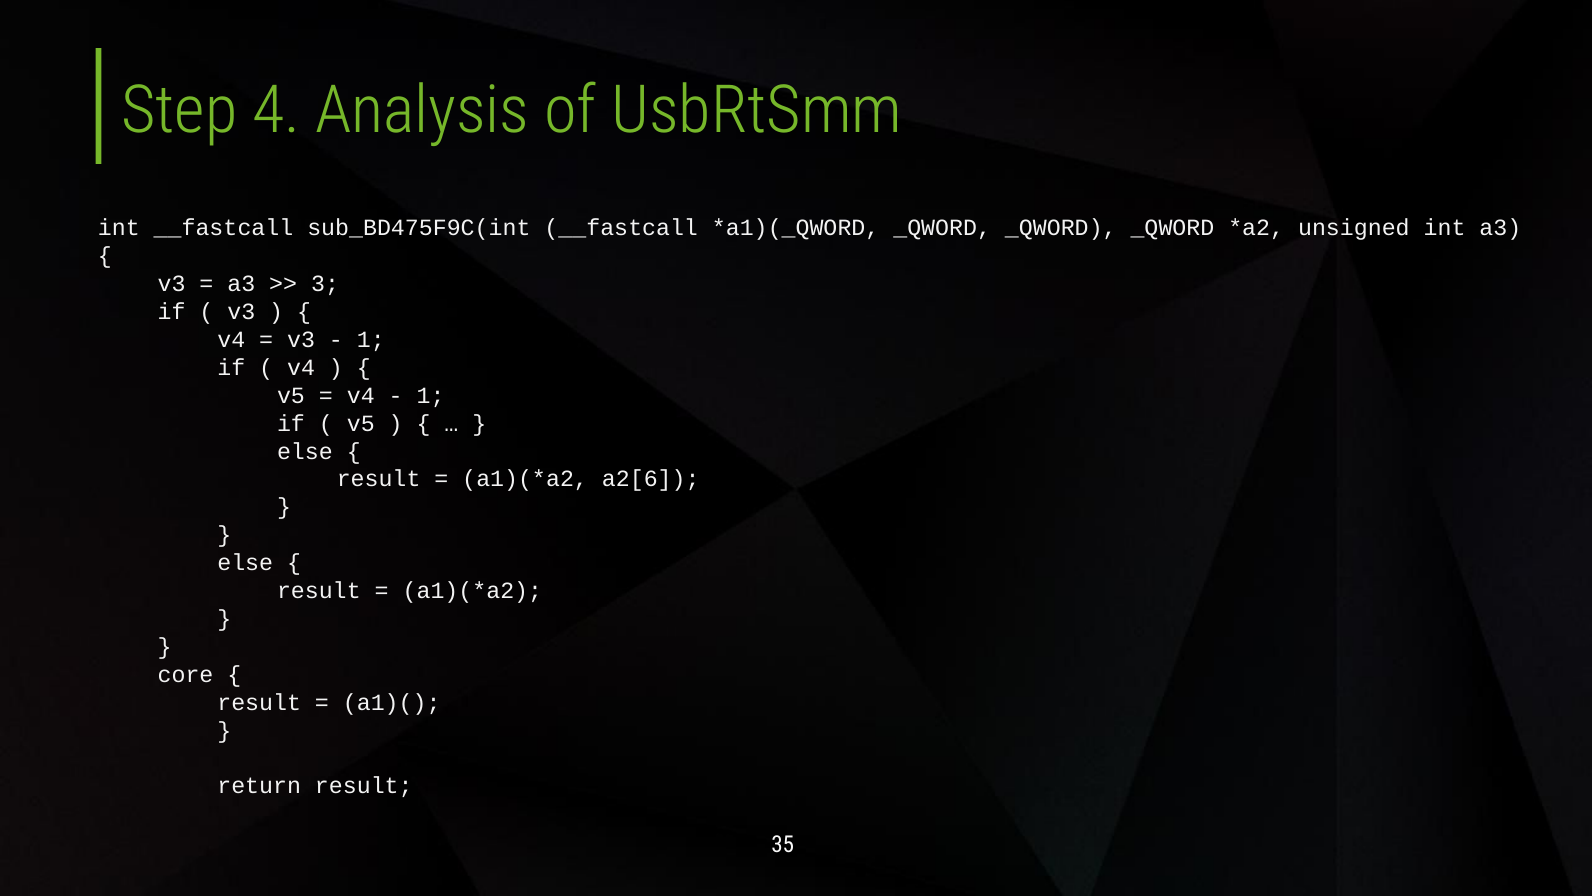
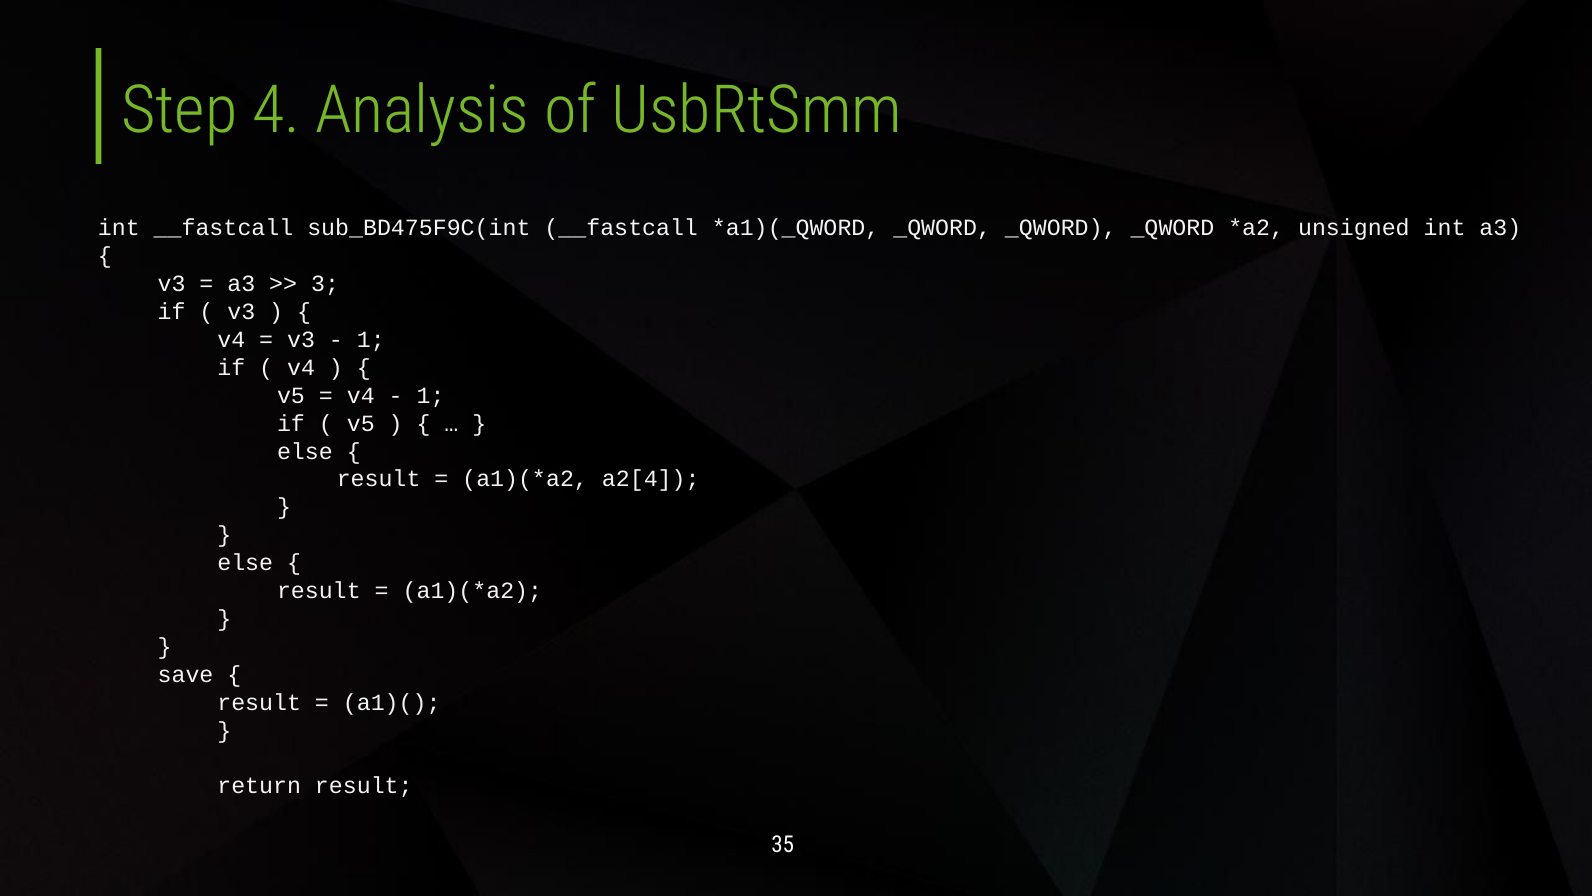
a2[6: a2[6 -> a2[4 (651, 479)
core: core -> save (186, 674)
